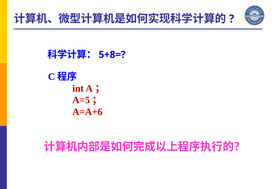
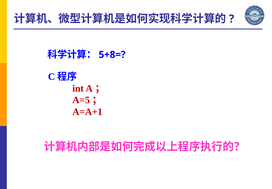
A=A+6: A=A+6 -> A=A+1 (87, 112)
